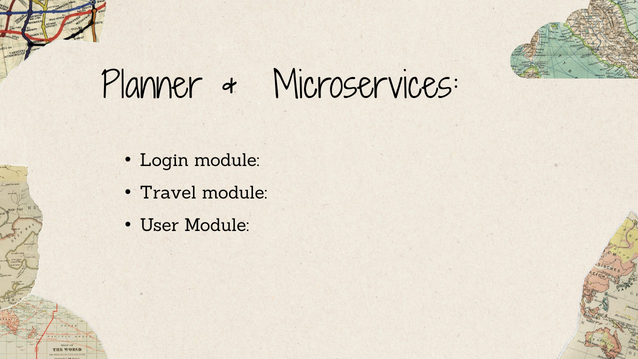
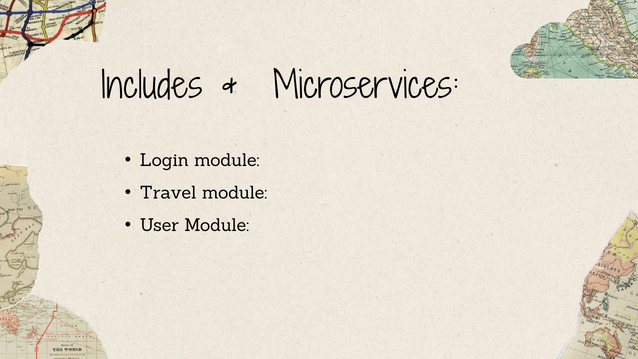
Planner: Planner -> Includes (152, 87)
